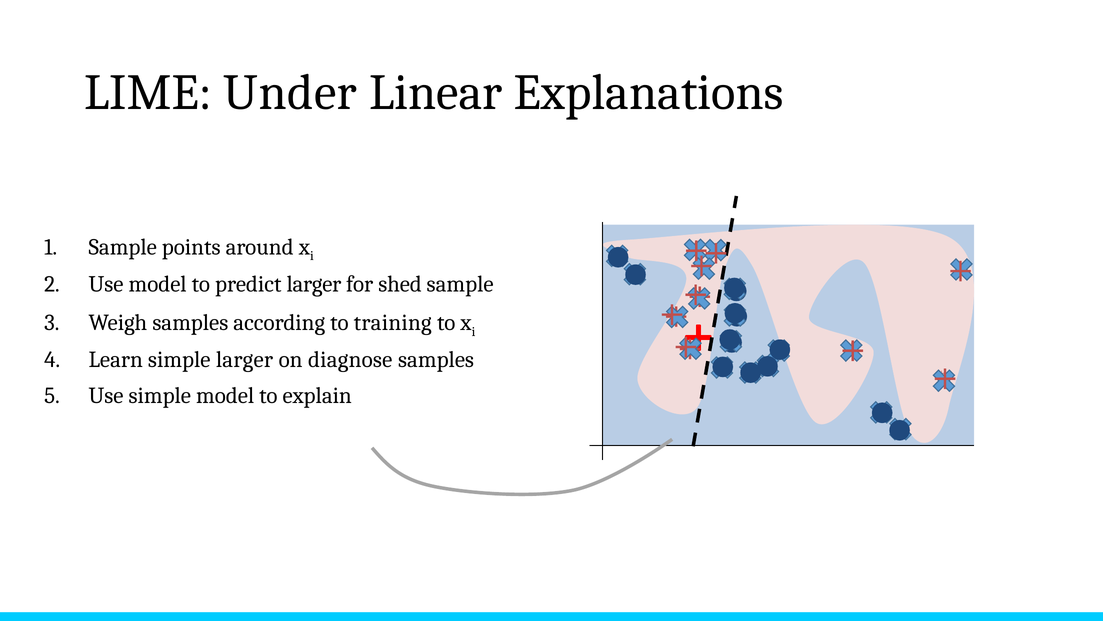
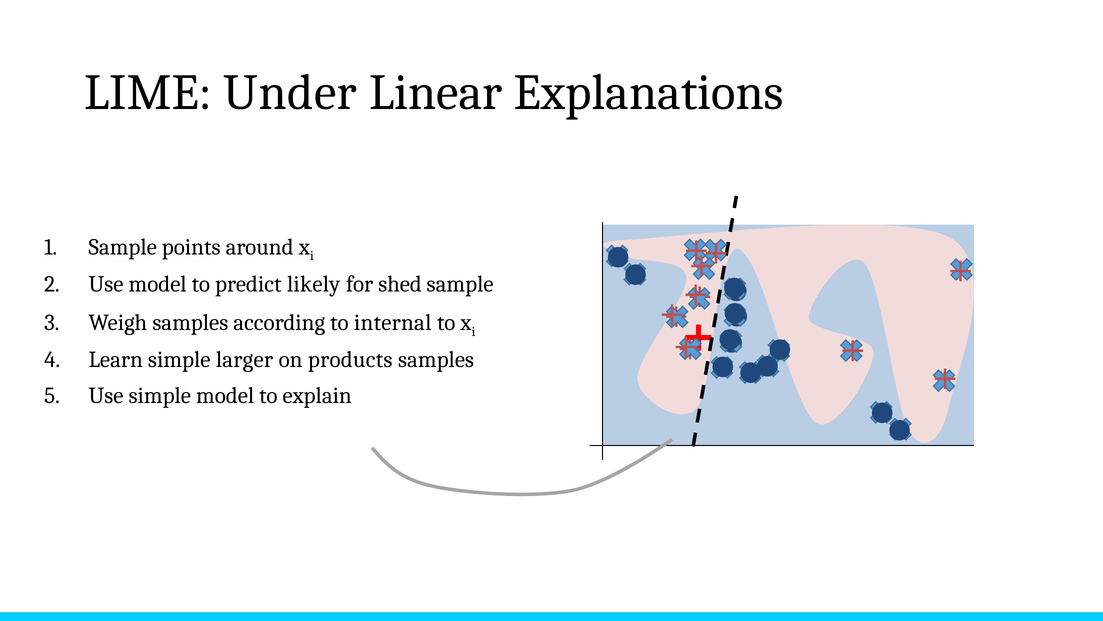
predict larger: larger -> likely (314, 284)
training: training -> internal (393, 323)
diagnose: diagnose -> products (350, 359)
